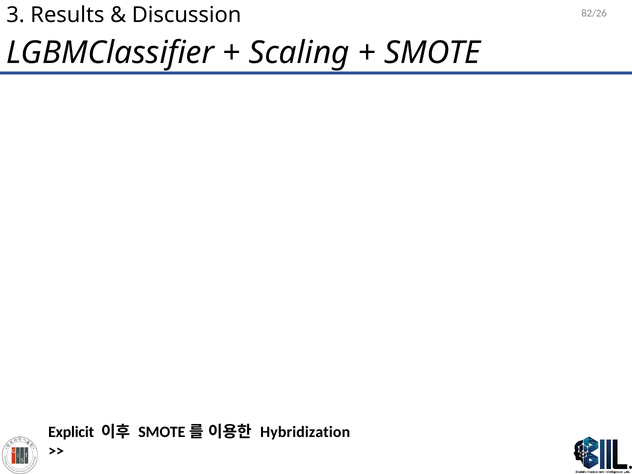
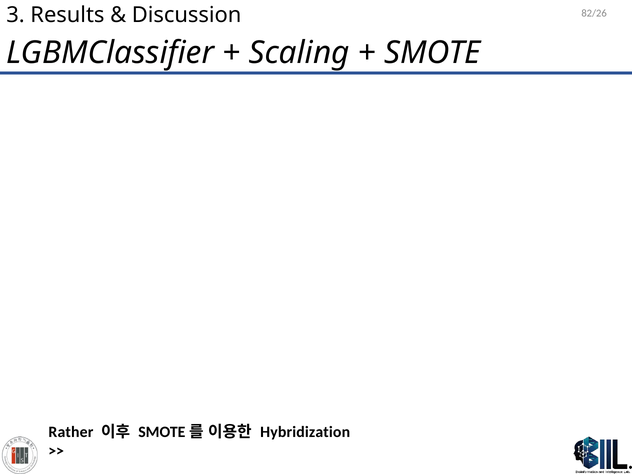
Explicit: Explicit -> Rather (71, 432)
